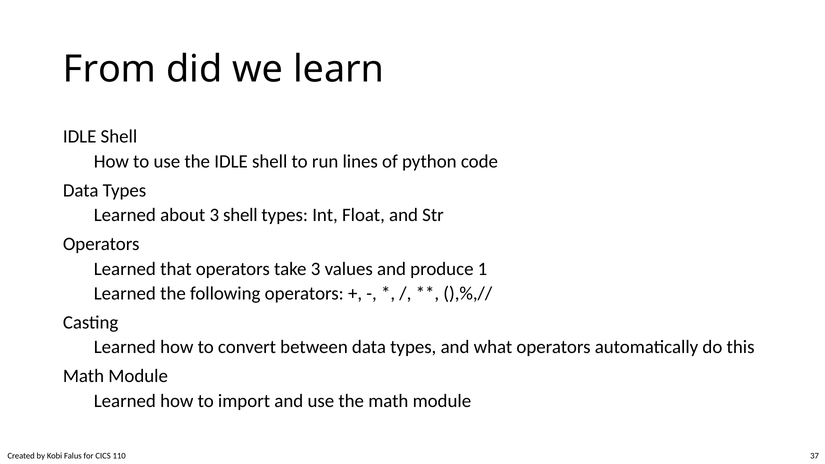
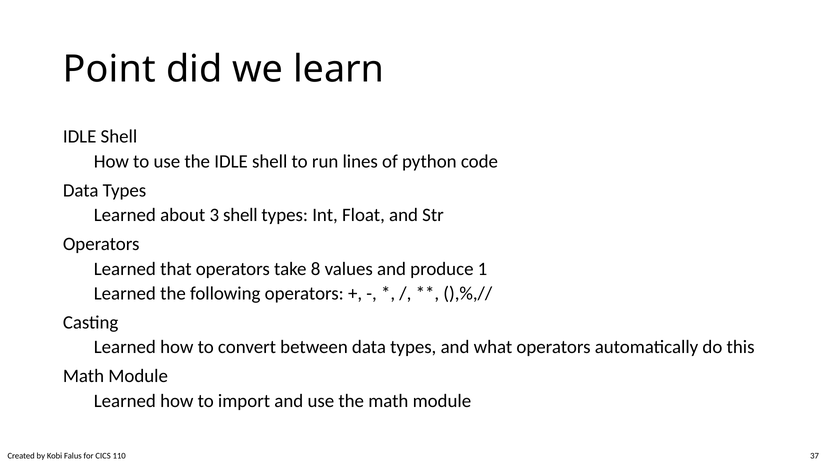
From: From -> Point (110, 69)
take 3: 3 -> 8 (316, 269)
